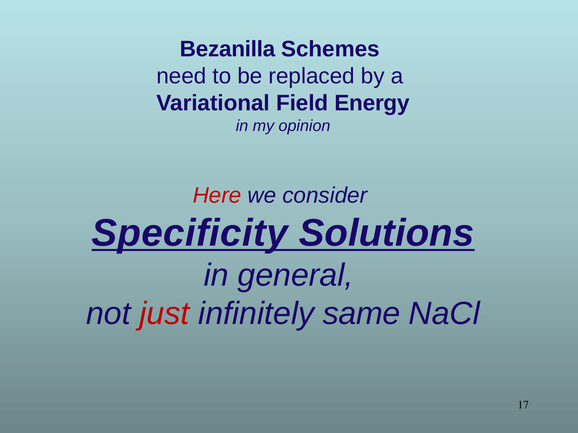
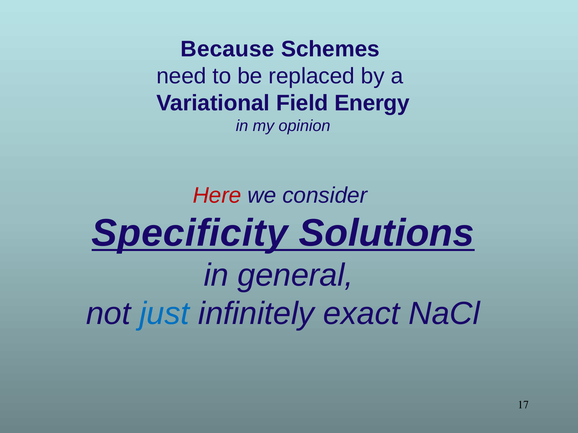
Bezanilla: Bezanilla -> Because (227, 49)
just colour: red -> blue (164, 314)
same: same -> exact (361, 314)
